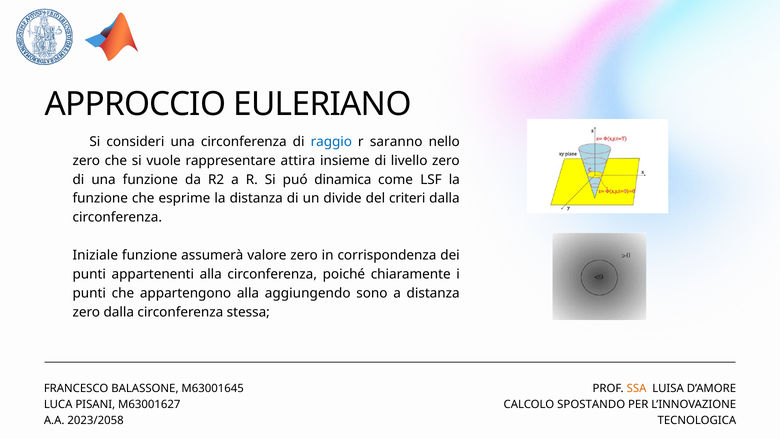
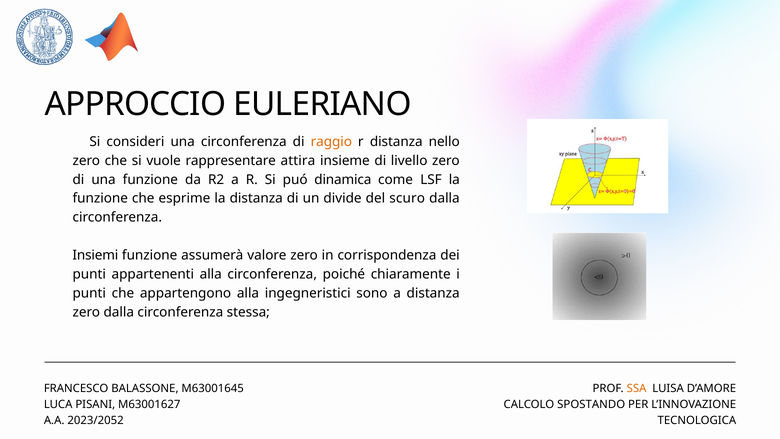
raggio colour: blue -> orange (331, 142)
r saranno: saranno -> distanza (396, 142)
criteri: criteri -> scuro (407, 198)
Iniziale: Iniziale -> Insiemi (95, 255)
aggiungendo: aggiungendo -> ingegneristici (308, 293)
2023/2058: 2023/2058 -> 2023/2052 (96, 420)
